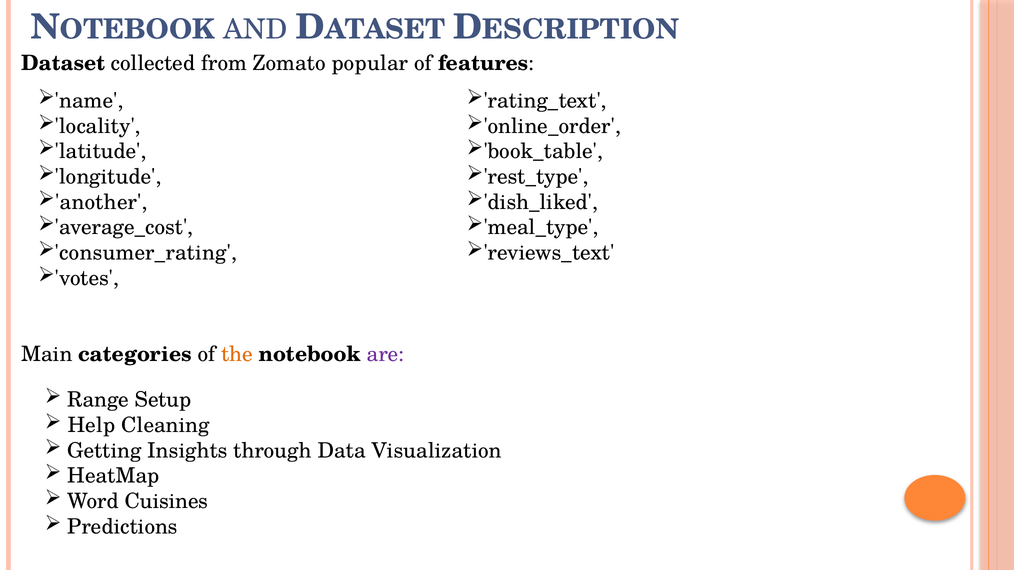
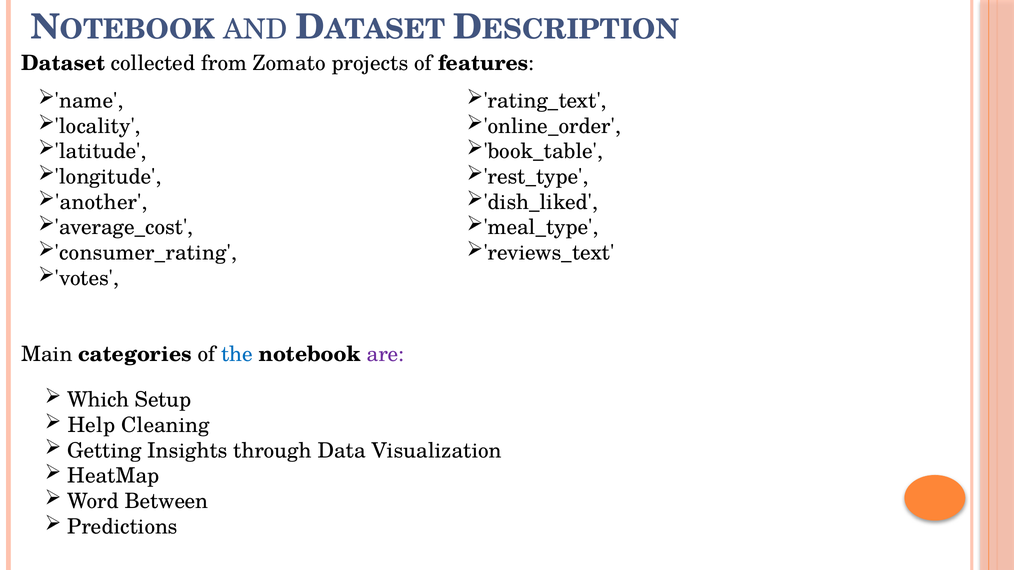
popular: popular -> projects (370, 64)
the colour: orange -> blue (237, 355)
Range: Range -> Which (98, 400)
Cuisines: Cuisines -> Between (166, 502)
